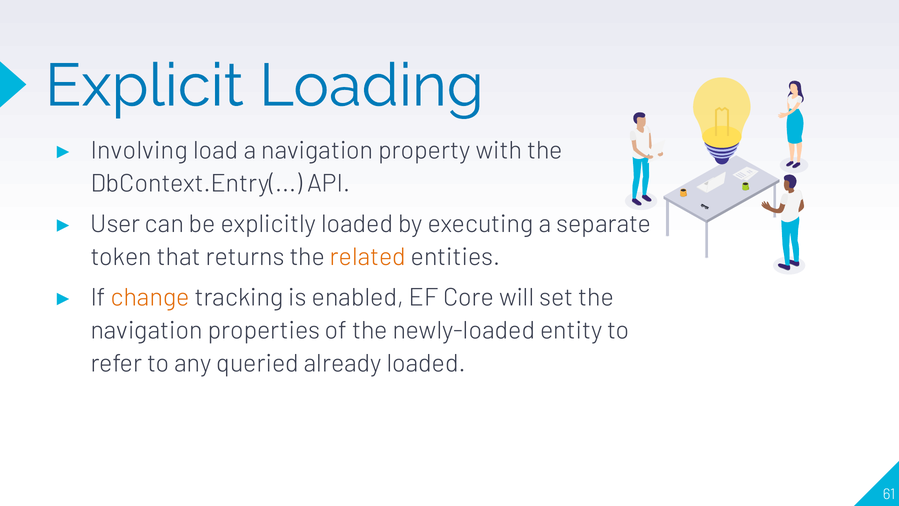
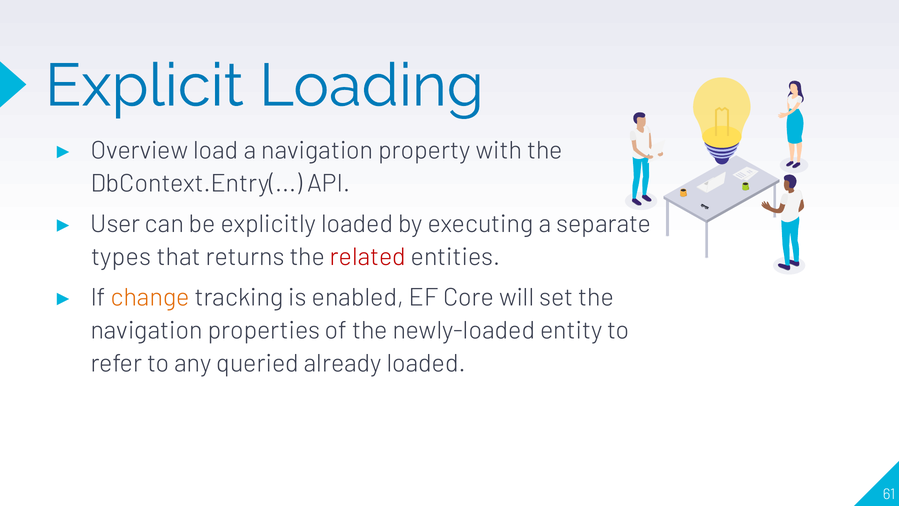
Involving: Involving -> Overview (139, 150)
token: token -> types (121, 257)
related colour: orange -> red (368, 257)
